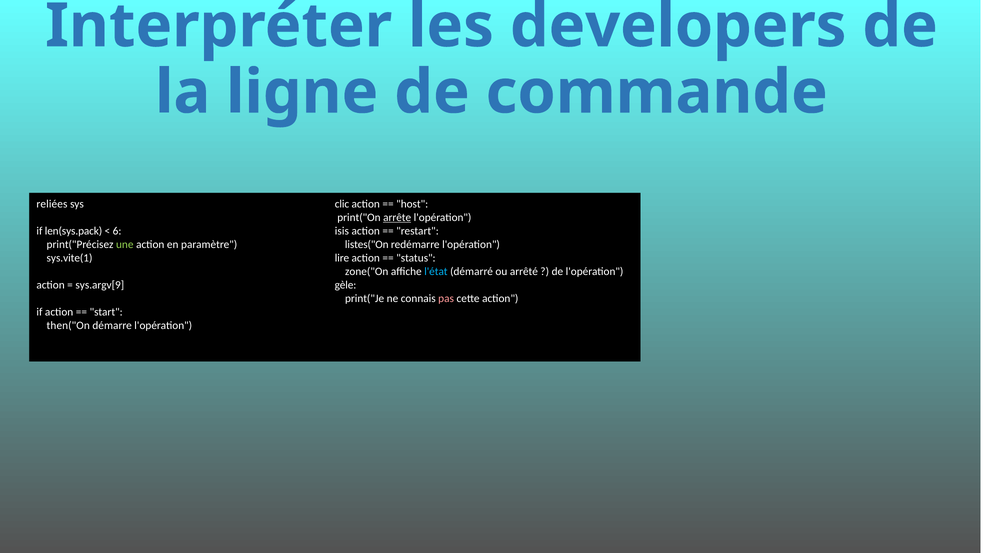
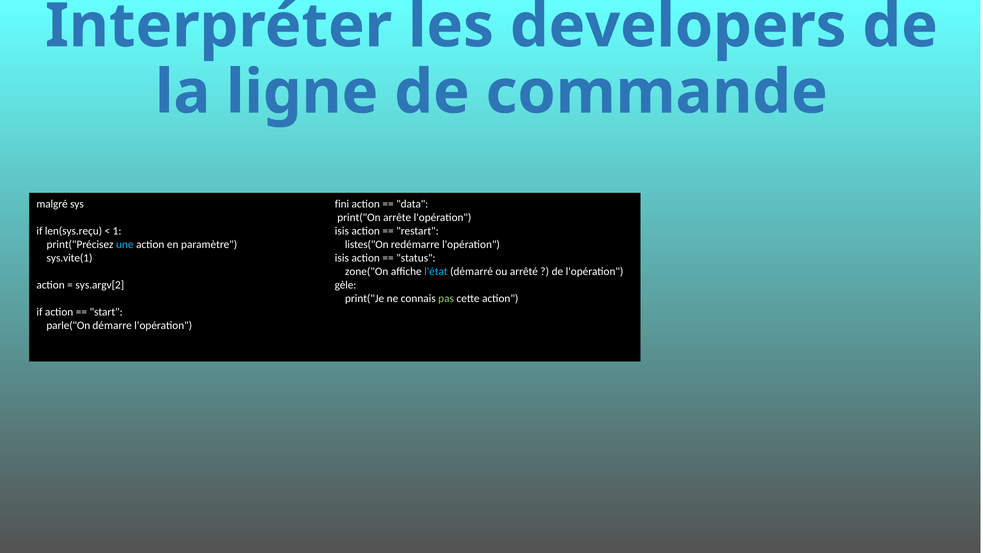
reliées: reliées -> malgré (52, 204)
clic: clic -> fini (342, 204)
host: host -> data (412, 204)
arrête underline: present -> none (397, 217)
len(sys.pack: len(sys.pack -> len(sys.reçu (73, 231)
6: 6 -> 1 (117, 231)
une colour: light green -> light blue (125, 245)
lire: lire -> isis (342, 258)
sys.argv[9: sys.argv[9 -> sys.argv[2 (100, 285)
pas colour: pink -> light green (446, 299)
then("On: then("On -> parle("On (68, 326)
